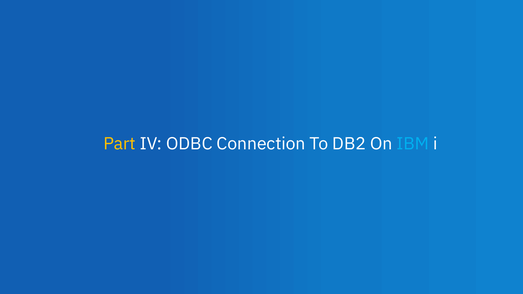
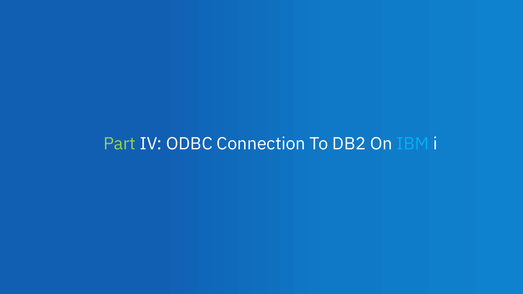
Part colour: yellow -> light green (120, 144)
